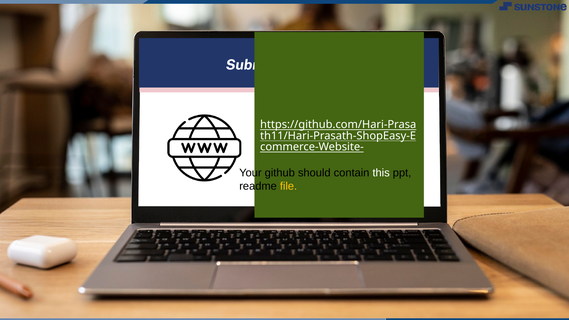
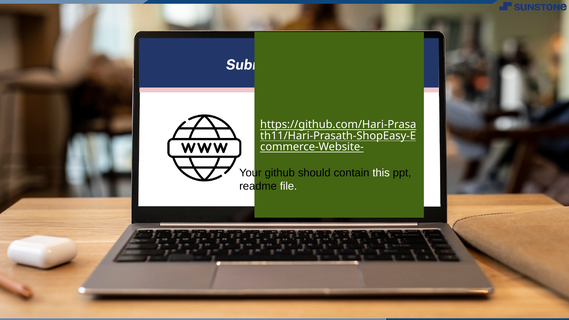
file colour: yellow -> white (289, 186)
